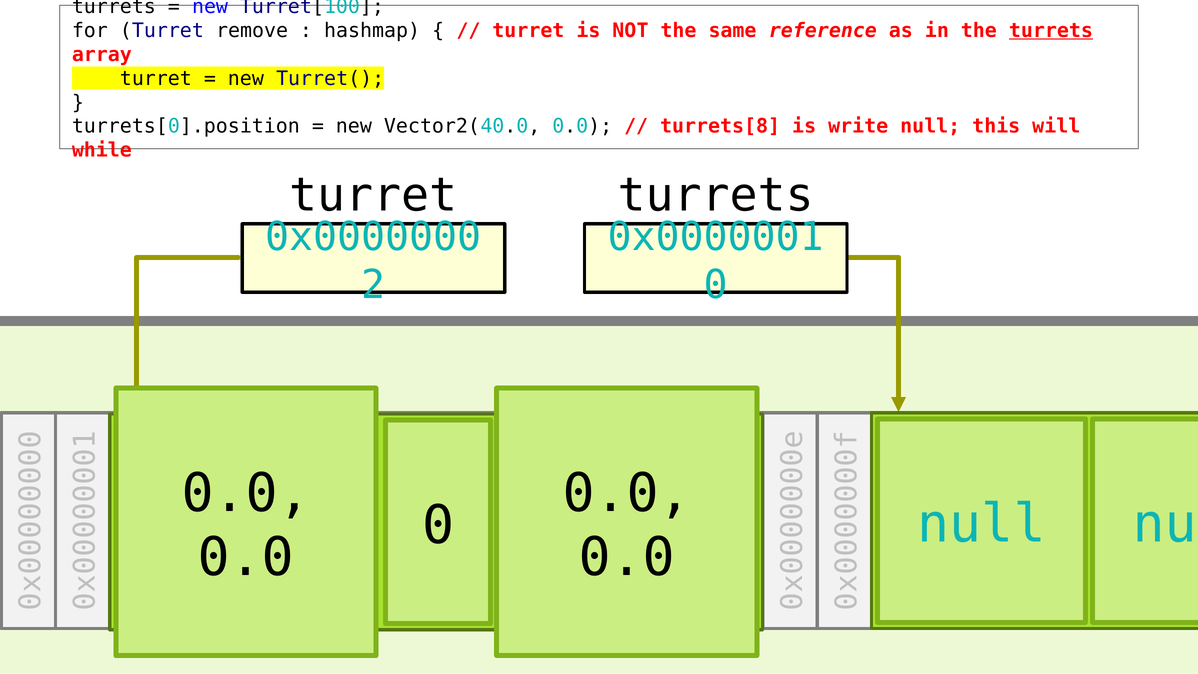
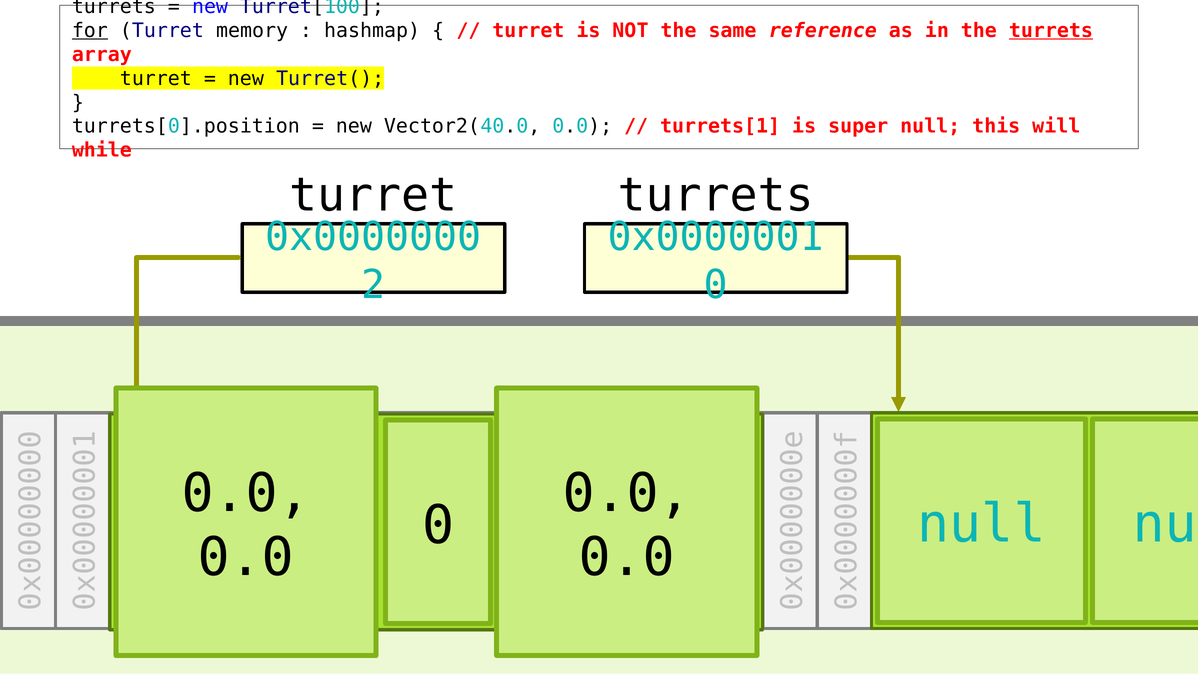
for underline: none -> present (90, 31)
remove: remove -> memory (252, 31)
turrets[8: turrets[8 -> turrets[1 (720, 126)
write: write -> super (858, 126)
